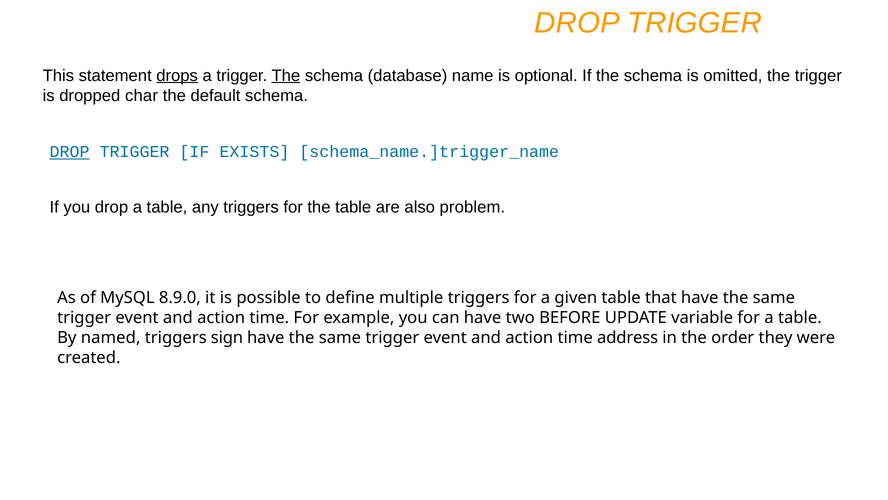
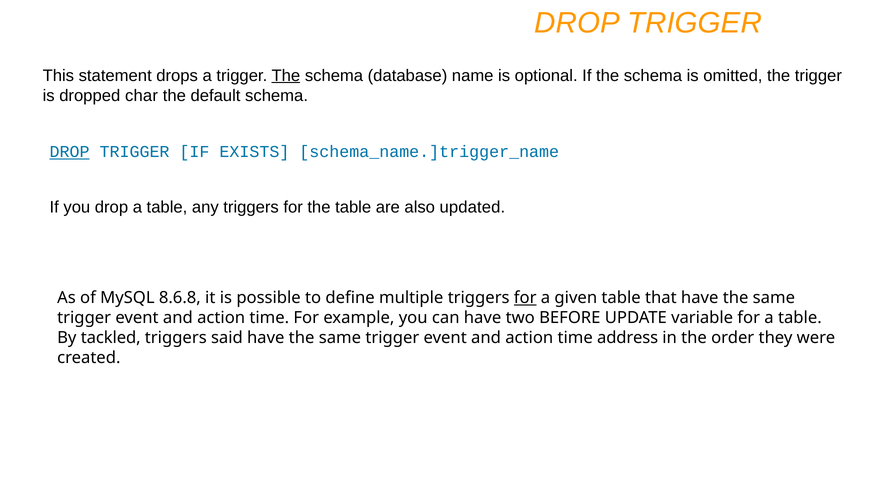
drops underline: present -> none (177, 75)
problem: problem -> updated (472, 207)
8.9.0: 8.9.0 -> 8.6.8 (180, 297)
for underline: none -> present (525, 297)
named: named -> tackled (111, 337)
sign: sign -> said (227, 337)
